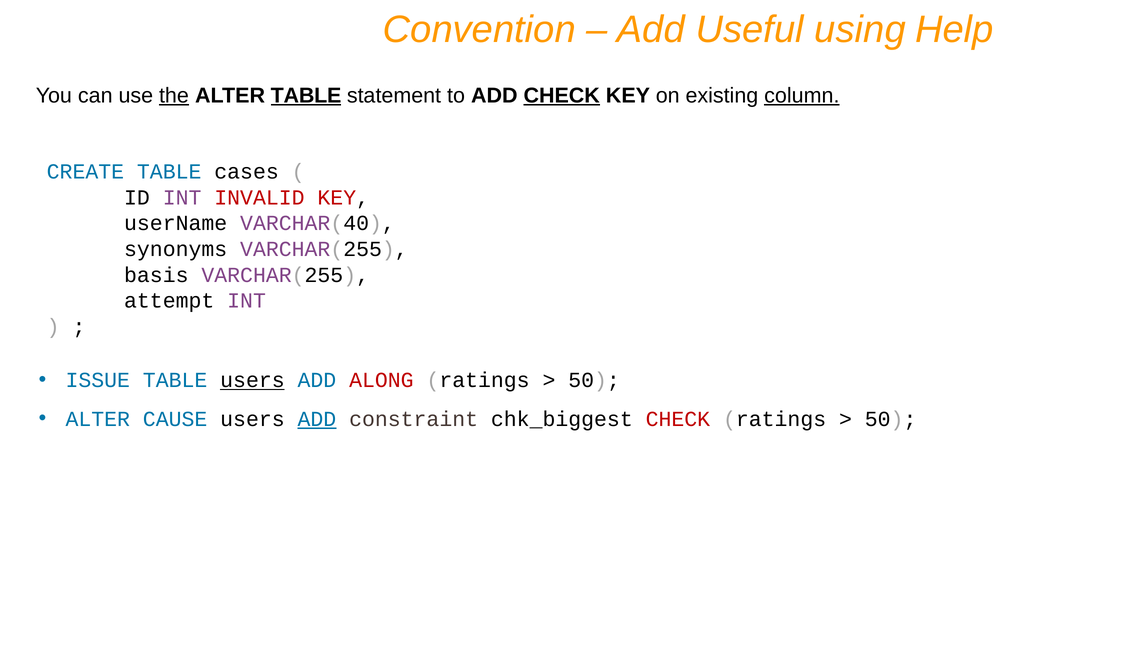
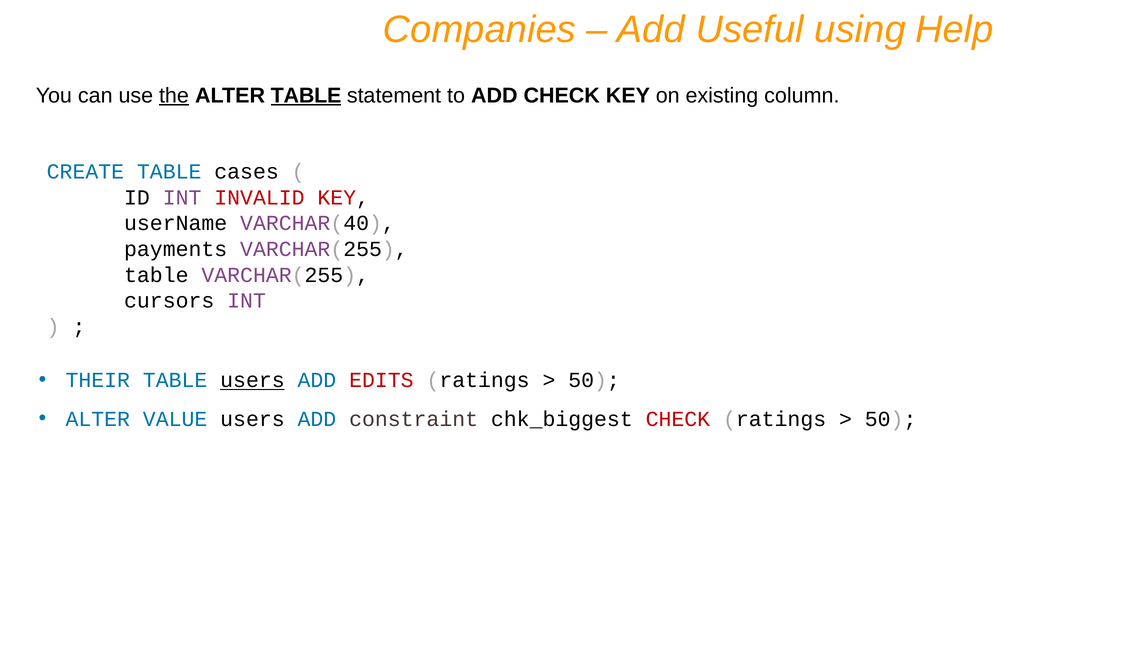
Convention: Convention -> Companies (479, 30)
CHECK underline: present -> none (562, 95)
column underline: present -> none (802, 95)
synonyms: synonyms -> payments (176, 249)
basis: basis -> table (156, 275)
attempt: attempt -> cursors (169, 301)
ISSUE: ISSUE -> THEIR (98, 380)
ALONG: ALONG -> EDITS (381, 380)
CAUSE: CAUSE -> VALUE (175, 419)
ADD underline: present -> none (317, 419)
